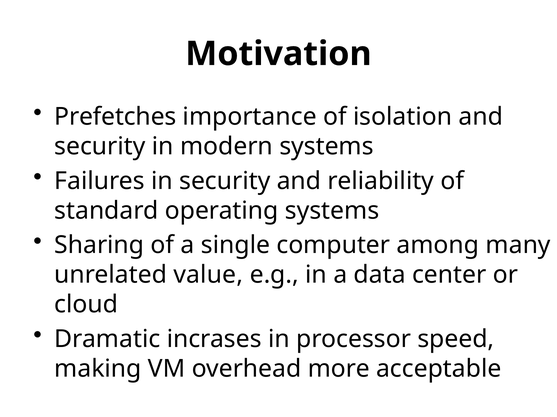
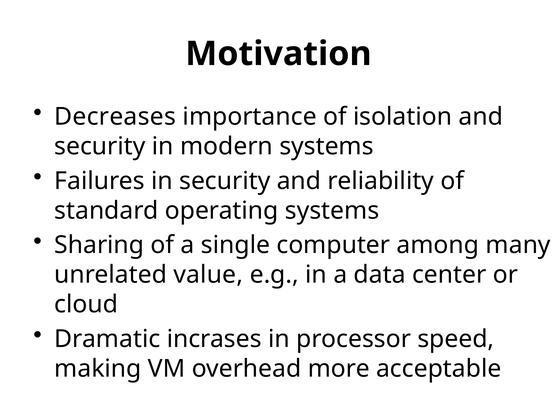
Prefetches: Prefetches -> Decreases (115, 117)
